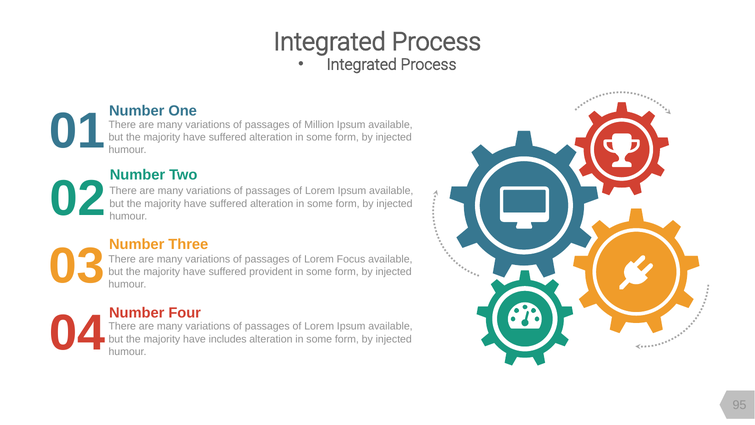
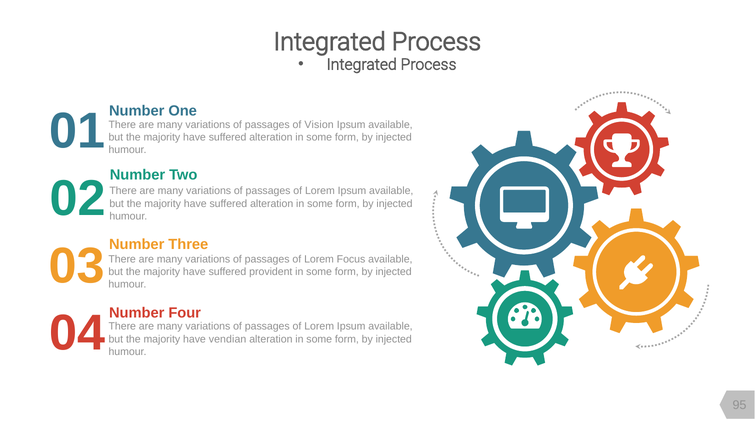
Million: Million -> Vision (319, 124)
includes: includes -> vendian (228, 339)
